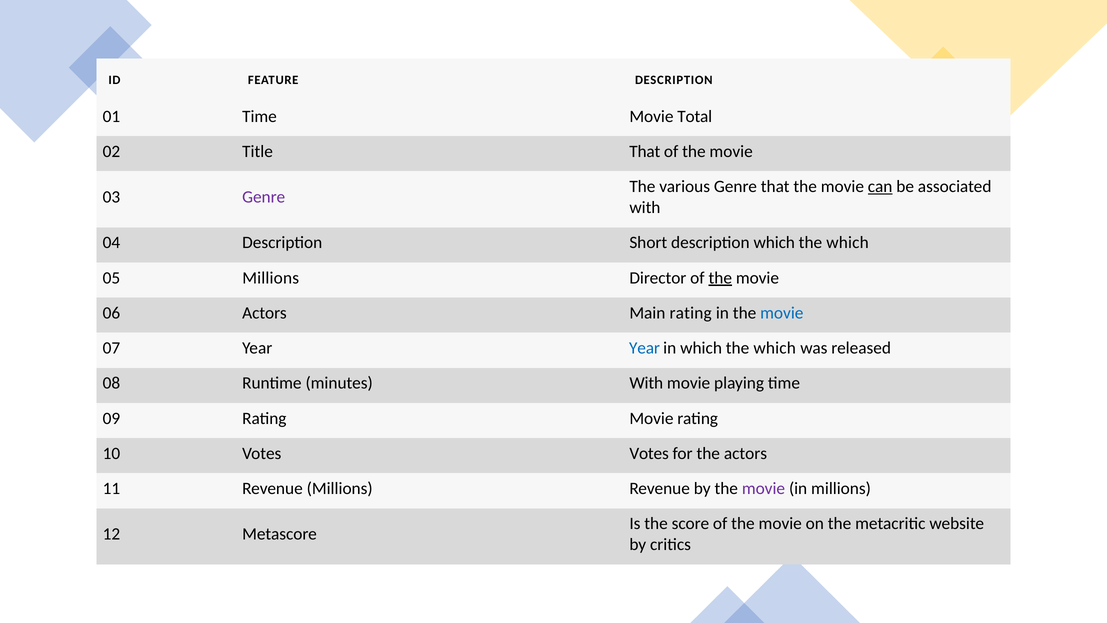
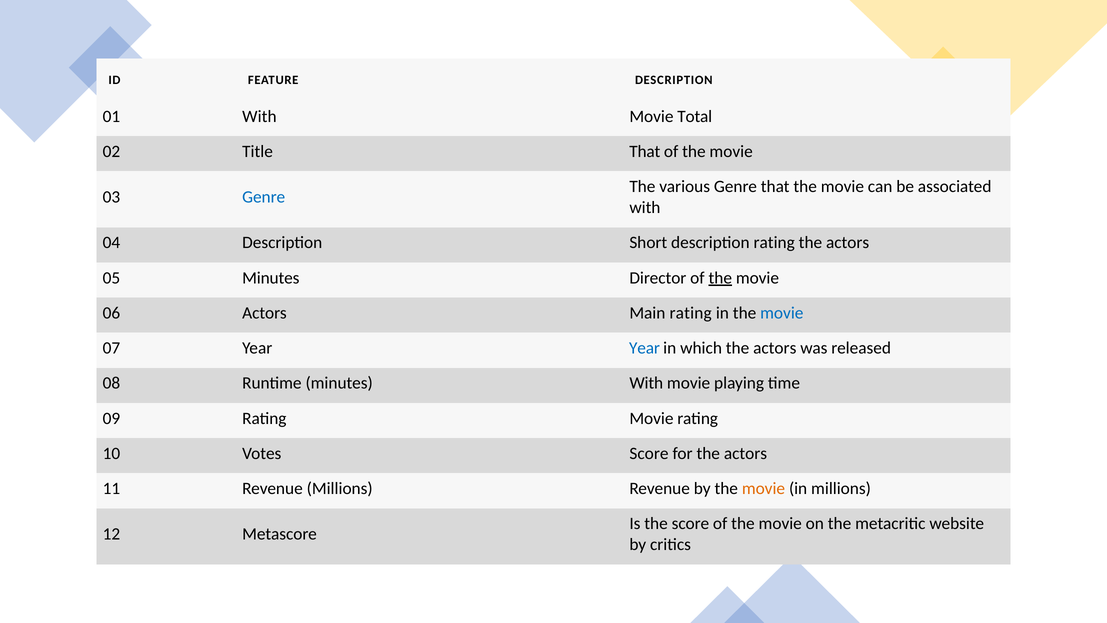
01 Time: Time -> With (259, 116)
can underline: present -> none (880, 186)
Genre colour: purple -> blue (264, 197)
description which: which -> rating (774, 243)
which: which -> actors (848, 243)
05 Millions: Millions -> Minutes (271, 278)
in which the which: which -> actors (775, 348)
Votes Votes: Votes -> Score (649, 453)
movie colour: purple -> orange (763, 488)
